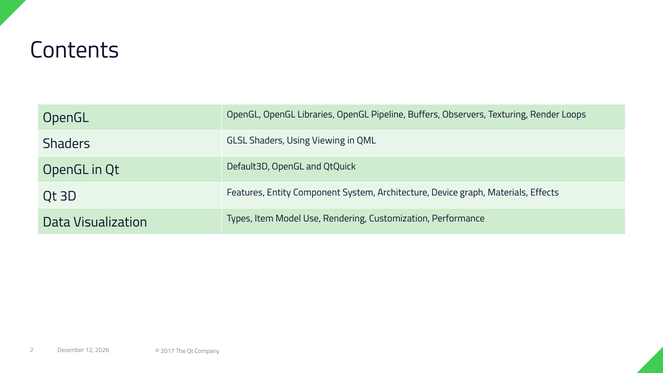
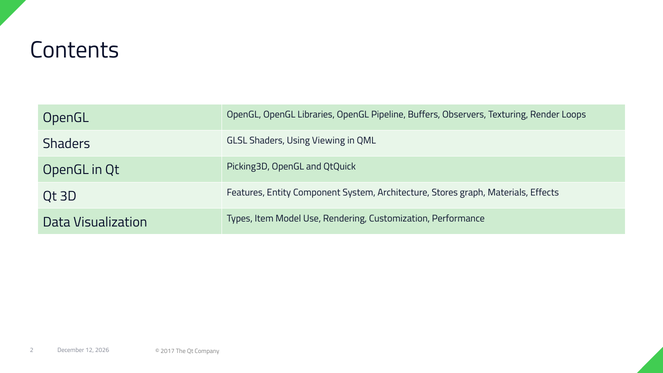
Default3D: Default3D -> Picking3D (248, 167)
Device: Device -> Stores (445, 193)
